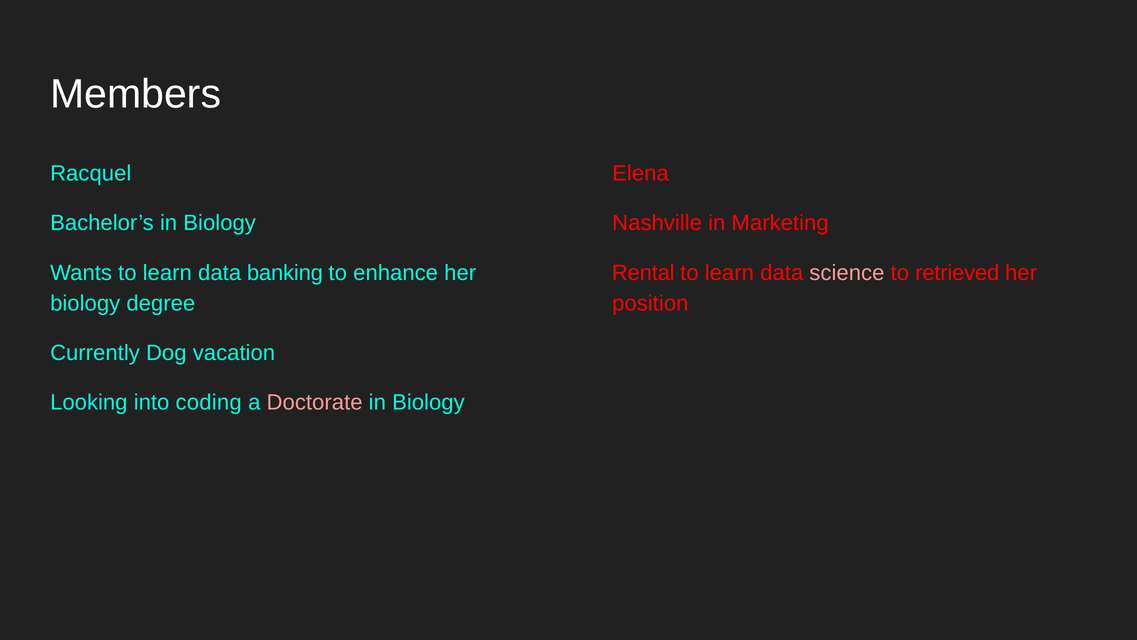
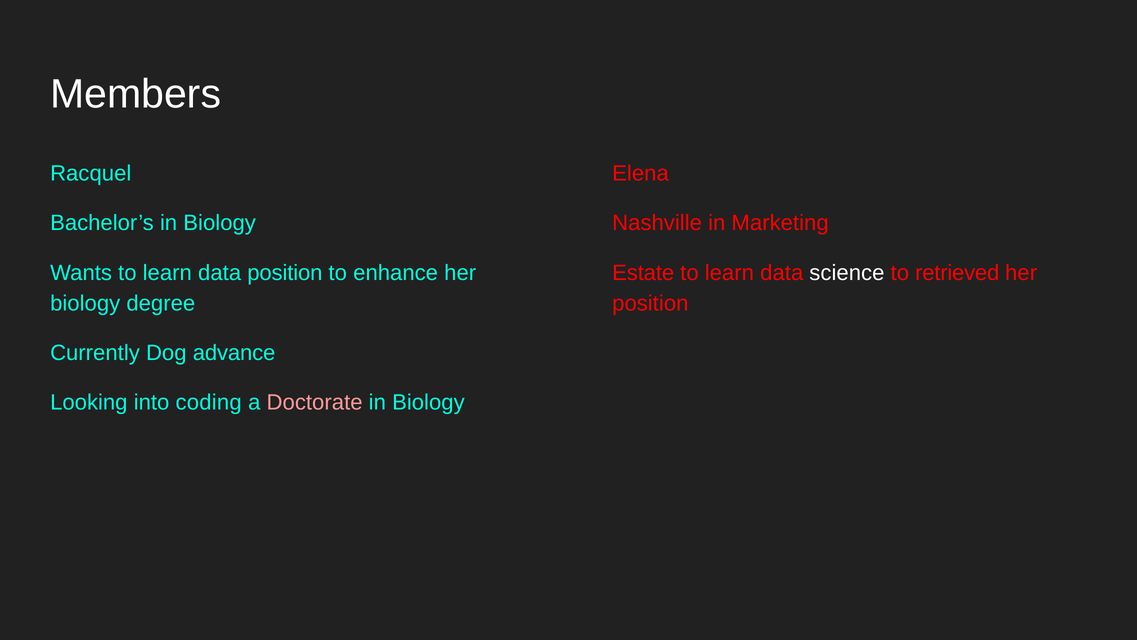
data banking: banking -> position (285, 273)
Rental: Rental -> Estate (643, 273)
science colour: pink -> white (847, 273)
vacation: vacation -> advance (234, 353)
